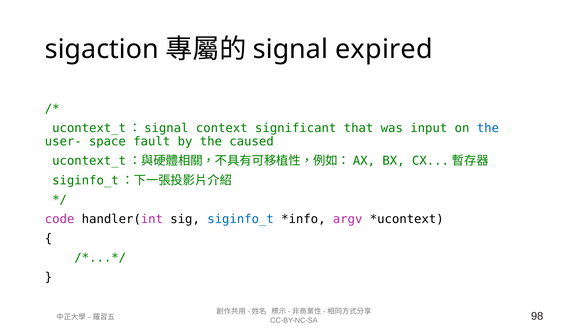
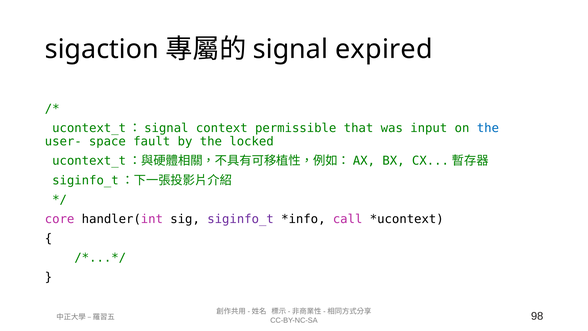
significant: significant -> permissible (296, 128)
caused: caused -> locked (252, 141)
code: code -> core (60, 219)
siginfo_t colour: blue -> purple (241, 219)
argv: argv -> call (348, 219)
